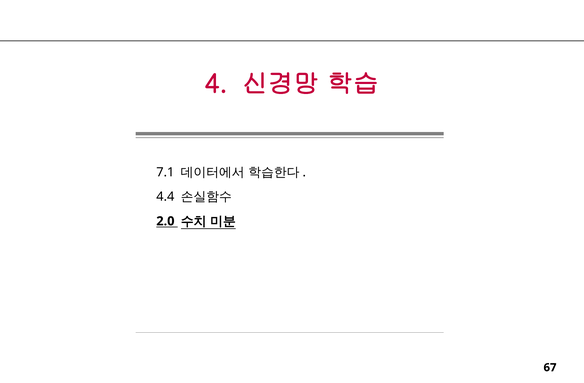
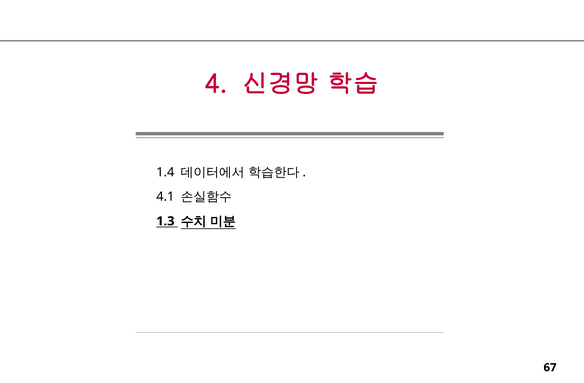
7.1: 7.1 -> 1.4 (165, 173)
4.4: 4.4 -> 4.1 (165, 197)
2.0: 2.0 -> 1.3 (165, 222)
